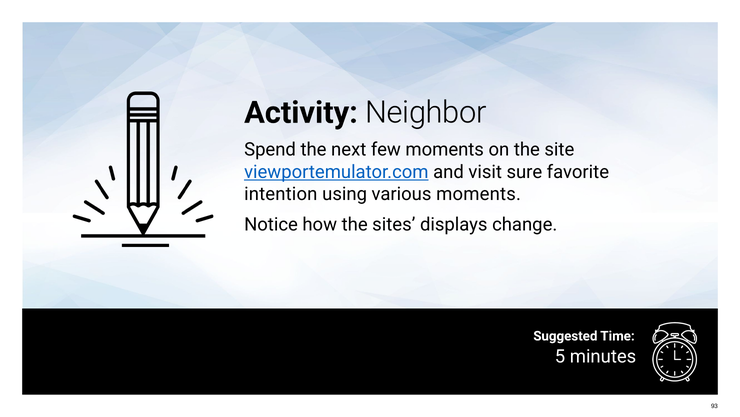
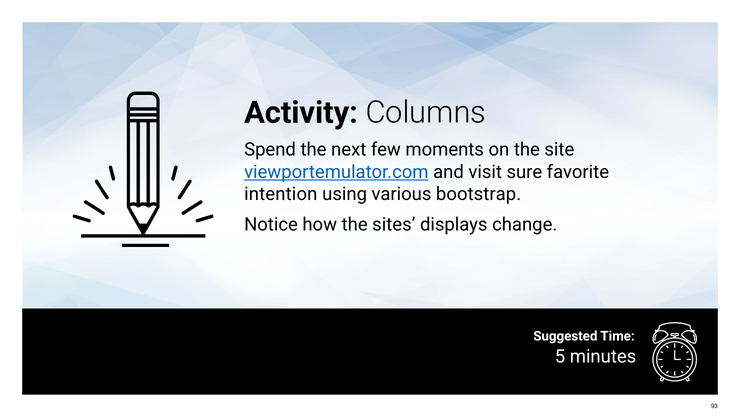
Neighbor: Neighbor -> Columns (426, 112)
various moments: moments -> bootstrap (479, 194)
